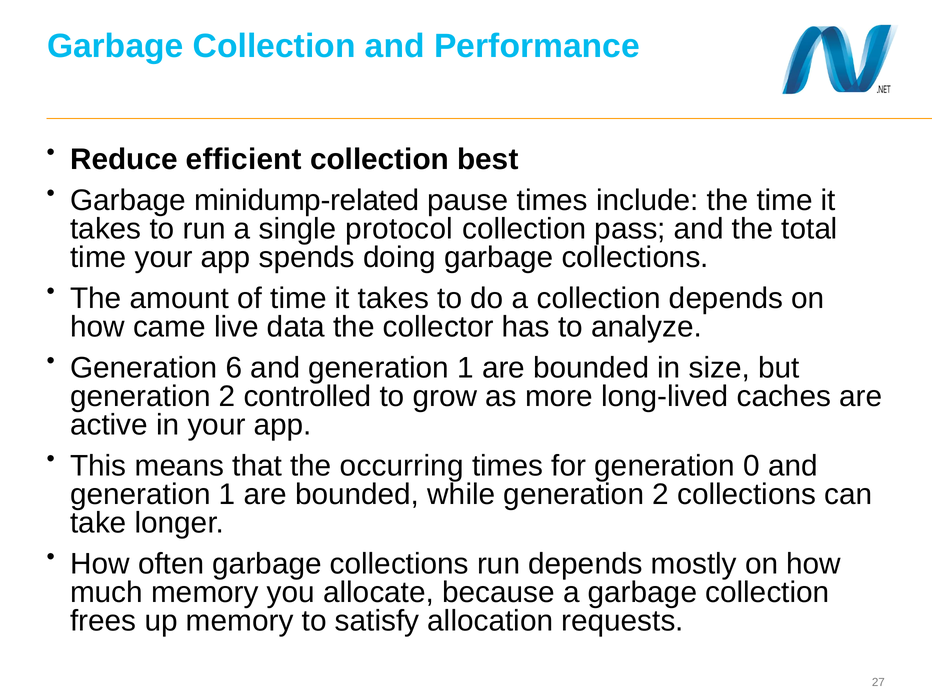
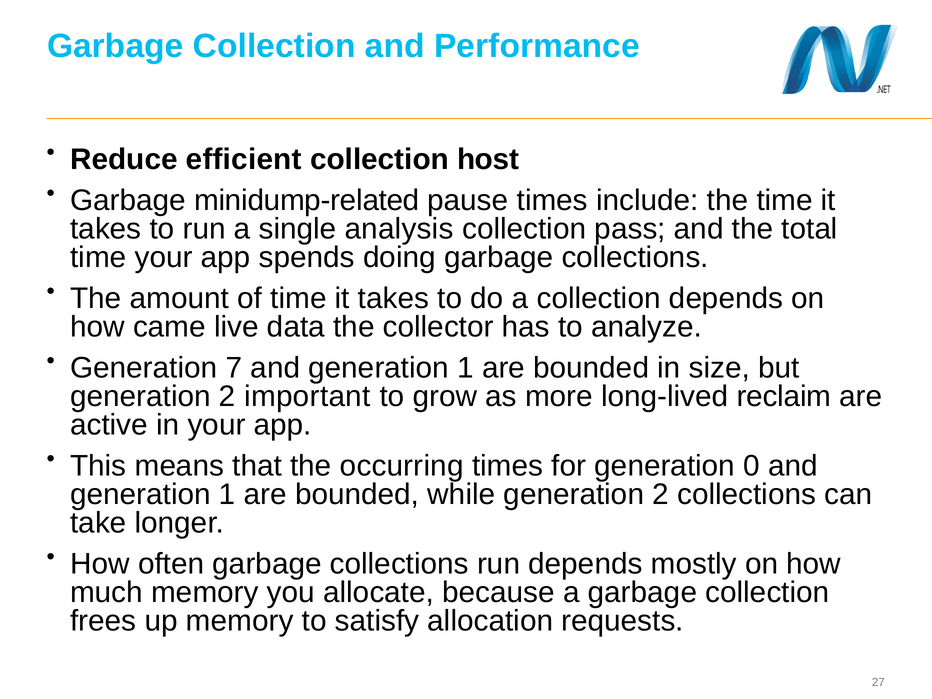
best: best -> host (488, 159)
protocol: protocol -> analysis (399, 229)
6: 6 -> 7 (234, 368)
controlled: controlled -> important (307, 397)
caches: caches -> reclaim (784, 397)
